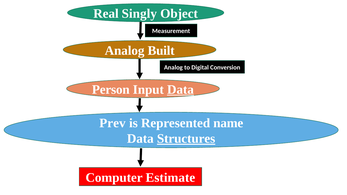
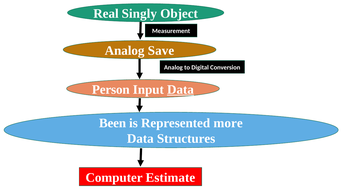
Built: Built -> Save (161, 51)
Prev: Prev -> Been (113, 123)
name: name -> more (228, 123)
Structures underline: present -> none (186, 139)
